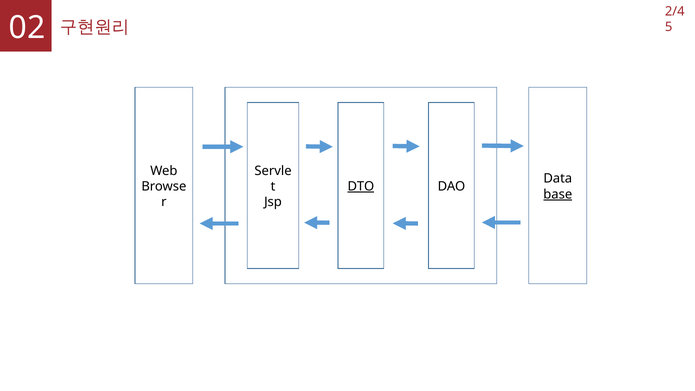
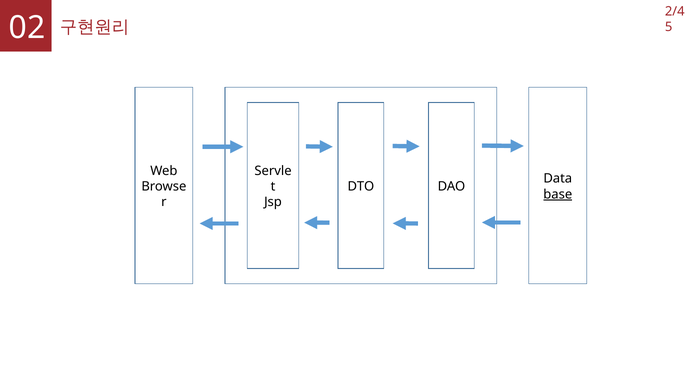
DTO underline: present -> none (361, 186)
